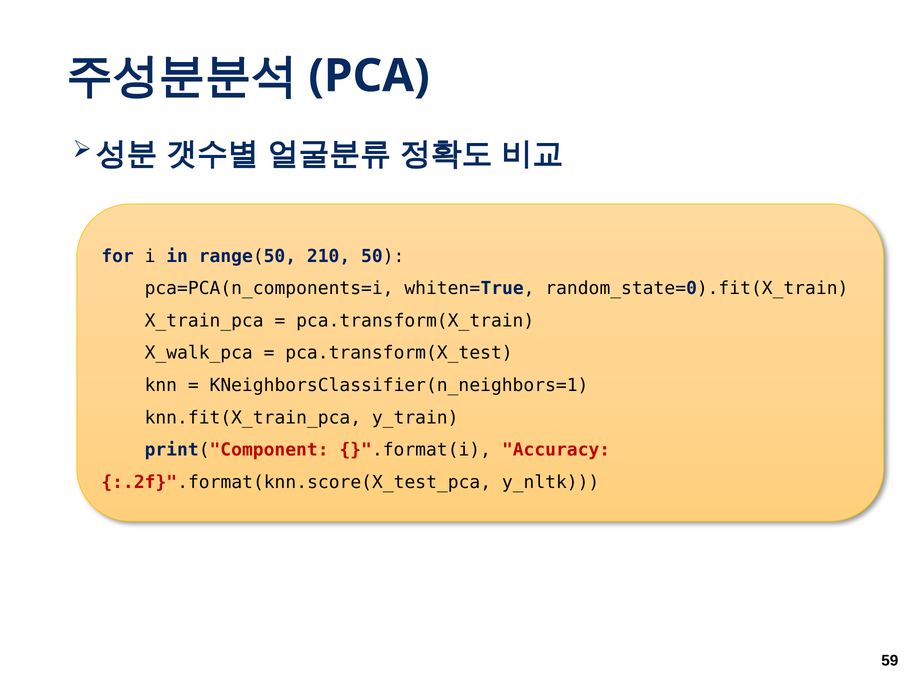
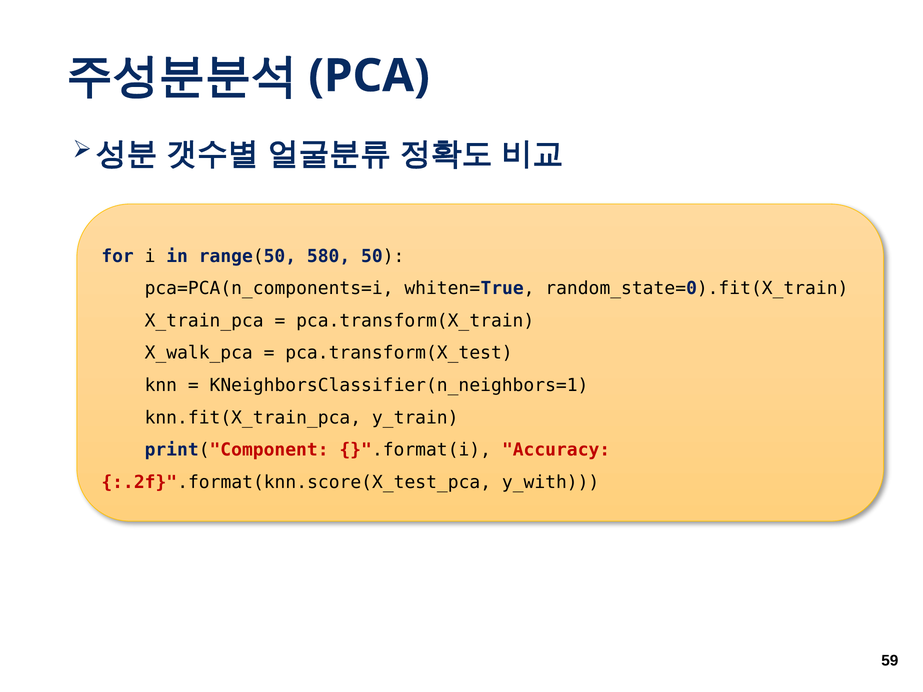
210: 210 -> 580 (329, 256)
y_nltk: y_nltk -> y_with (551, 482)
